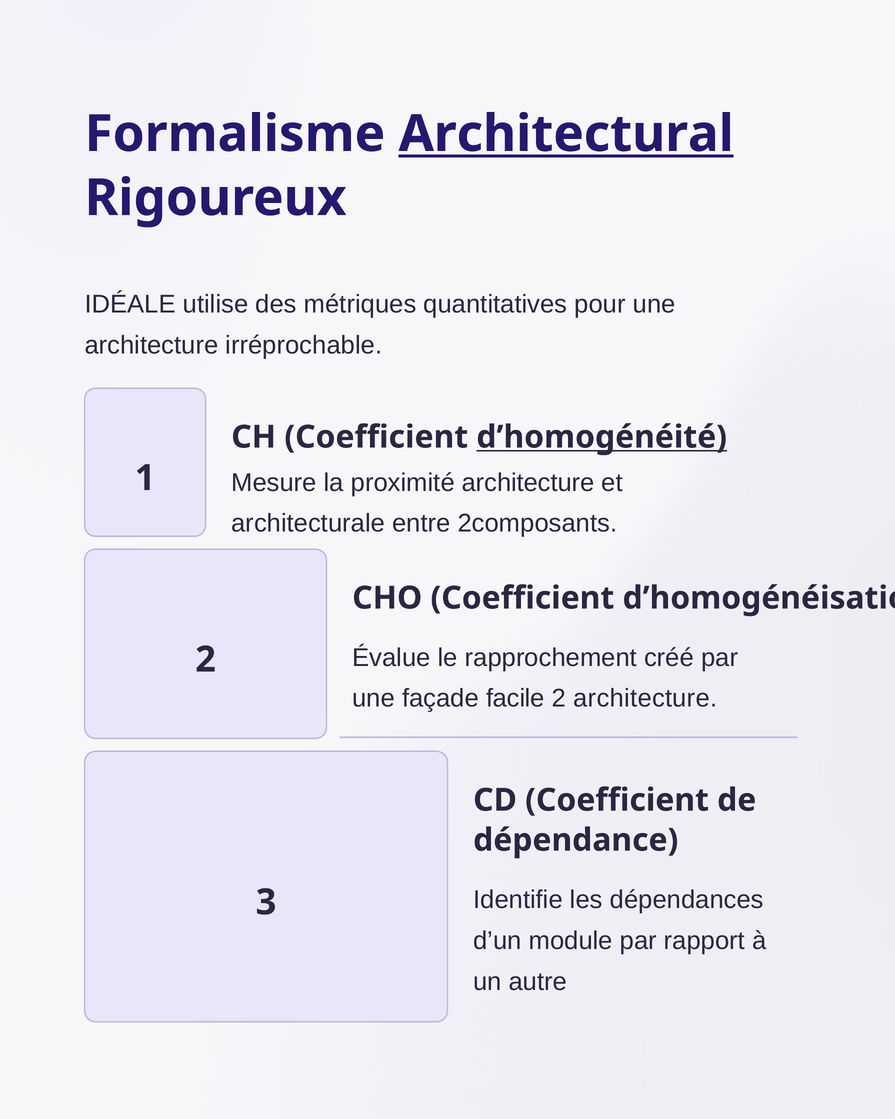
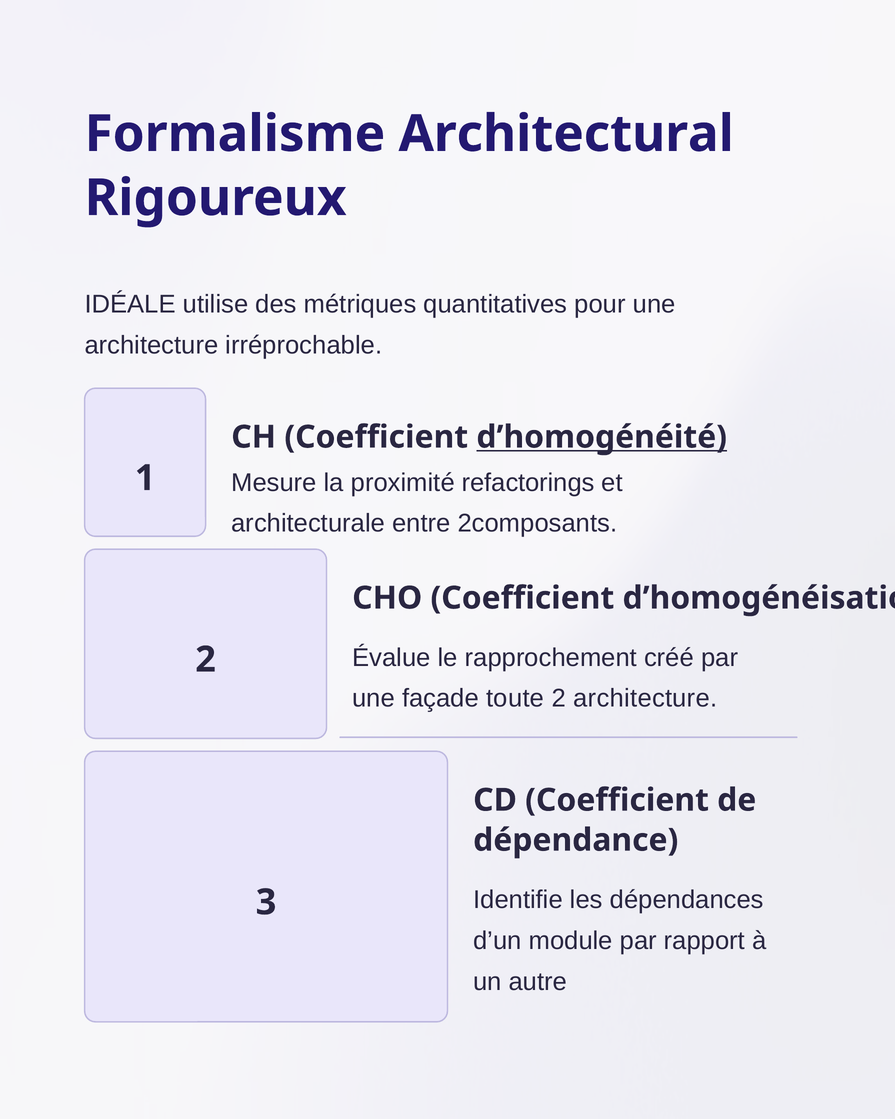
Architectural underline: present -> none (566, 134)
proximité architecture: architecture -> refactorings (528, 482)
facile: facile -> toute (515, 698)
